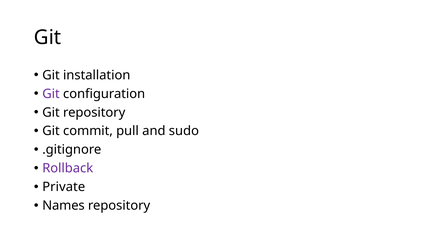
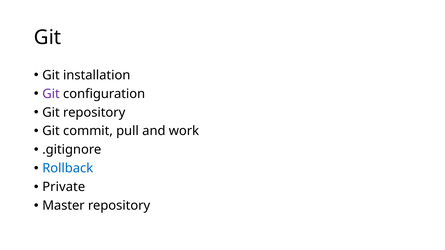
sudo: sudo -> work (184, 131)
Rollback colour: purple -> blue (68, 169)
Names: Names -> Master (63, 206)
